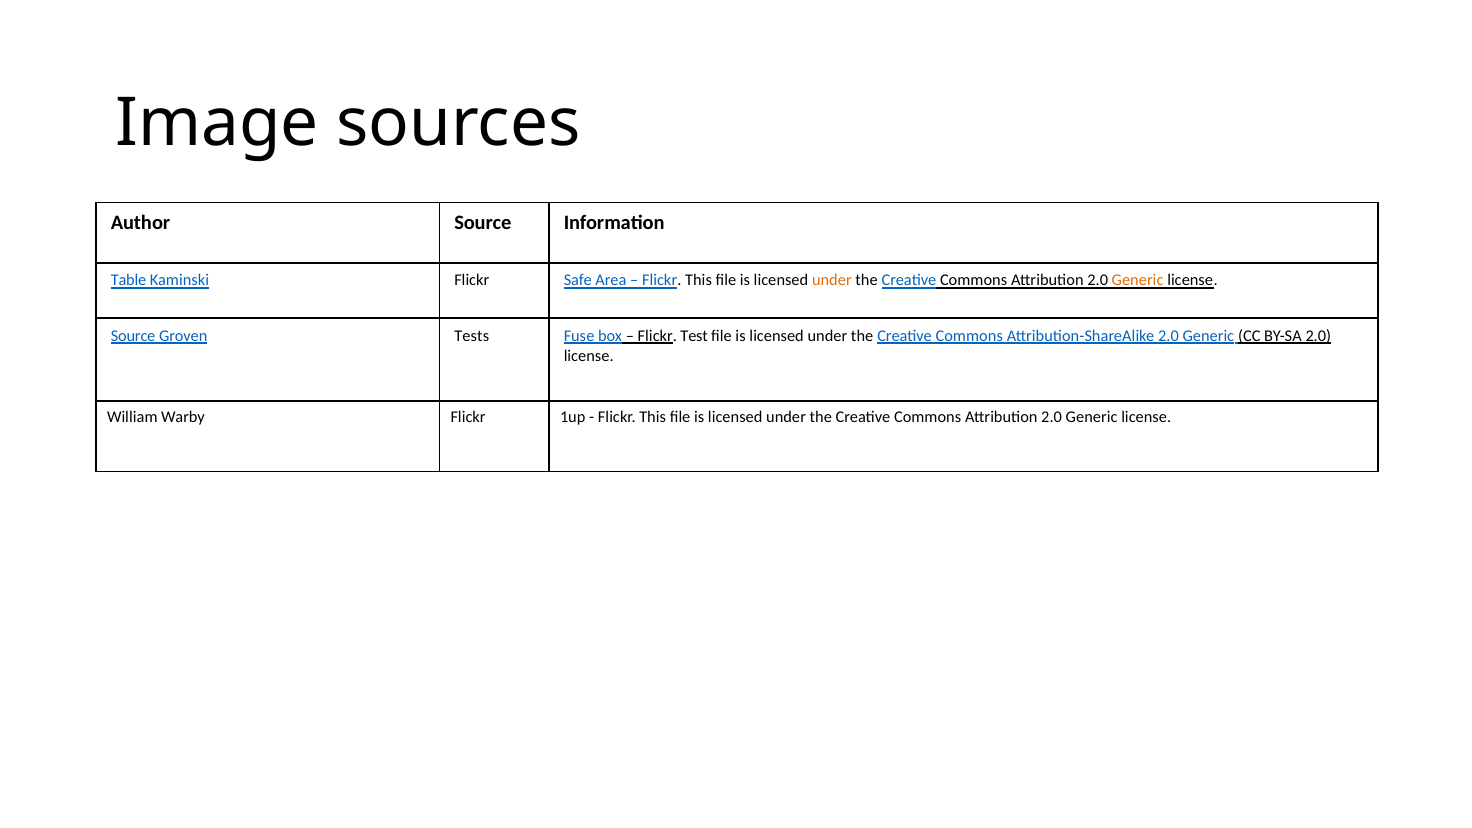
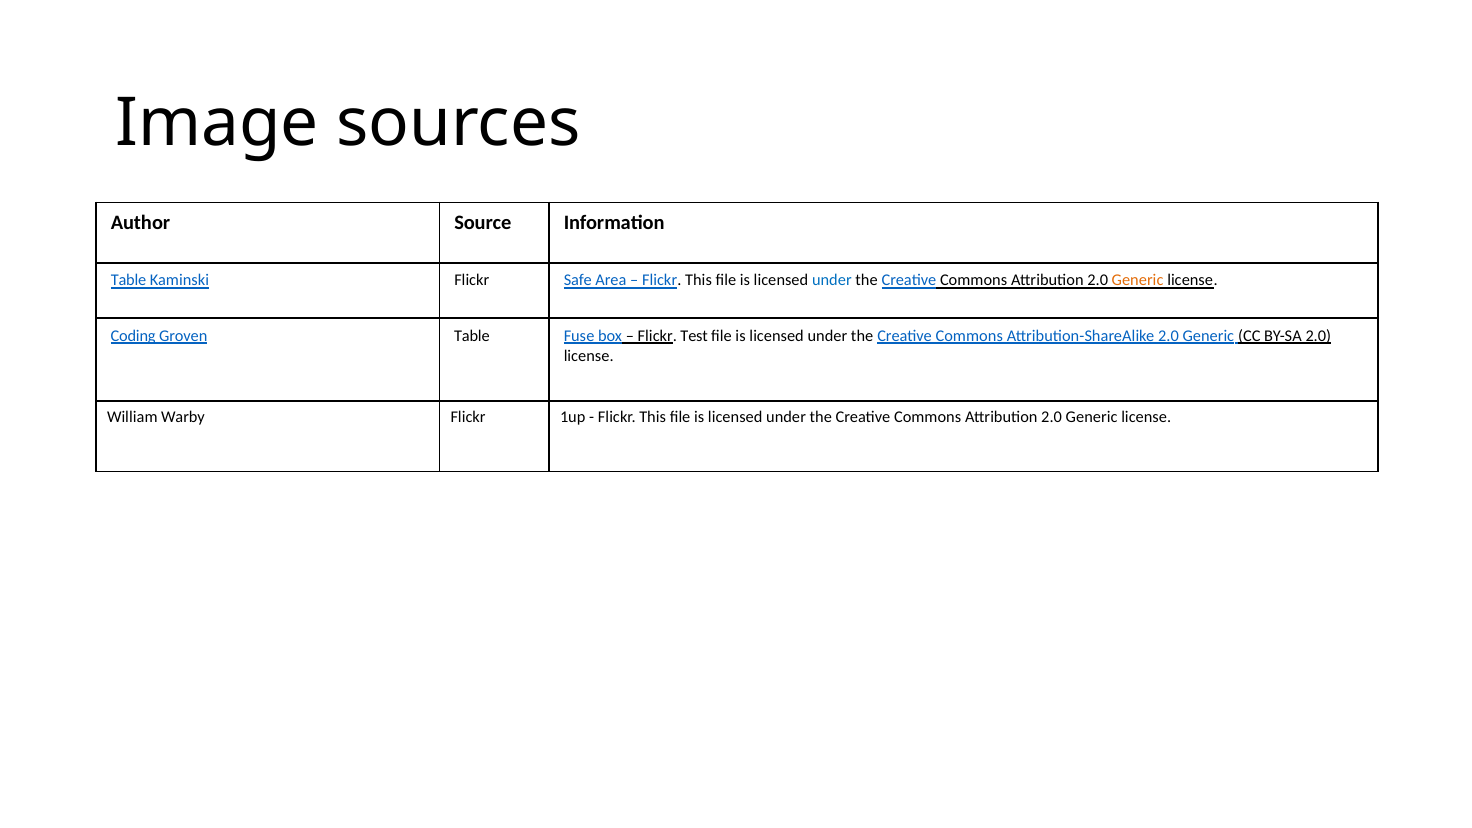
under colour: orange -> blue (832, 281)
Source: Source -> Coding (133, 336)
Groven Tests: Tests -> Table (472, 336)
